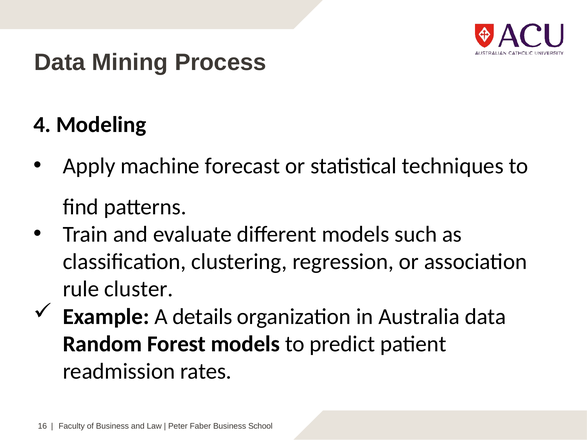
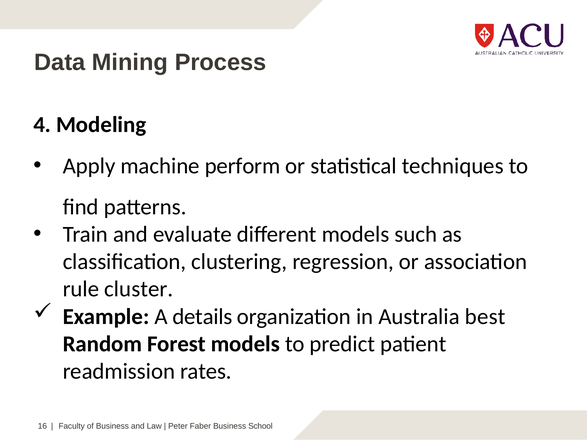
forecast: forecast -> perform (243, 166)
Australia data: data -> best (485, 317)
